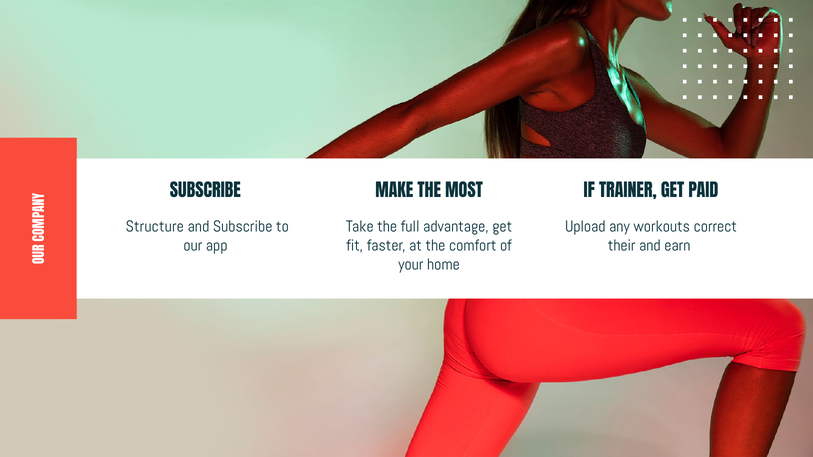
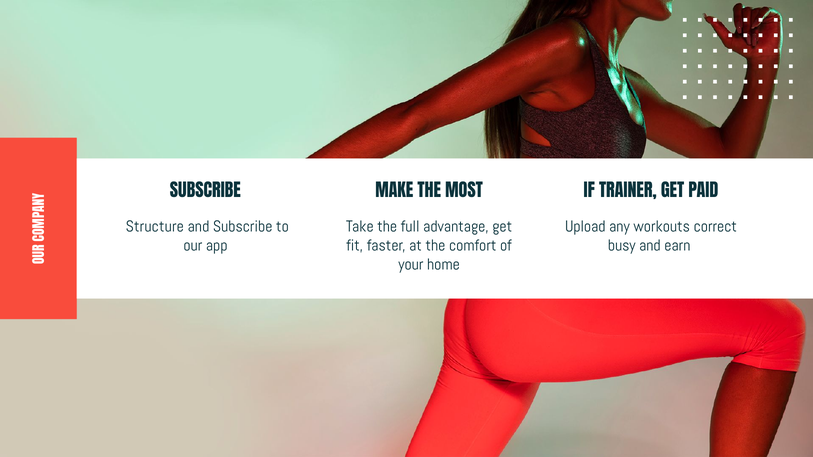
their: their -> busy (622, 246)
